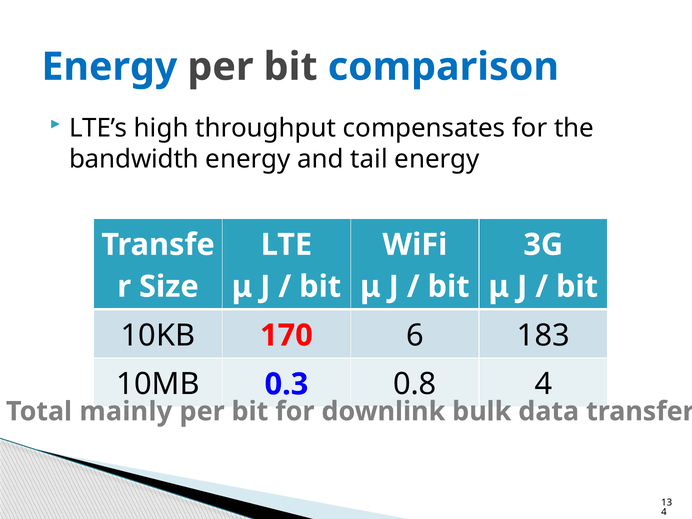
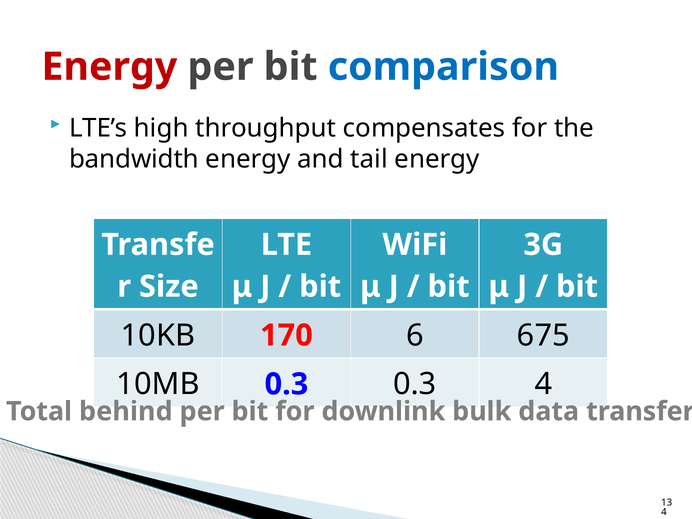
Energy colour: blue -> red (109, 67)
183: 183 -> 675 (543, 335)
0.3 0.8: 0.8 -> 0.3 (415, 384)
mainly: mainly -> behind (126, 411)
